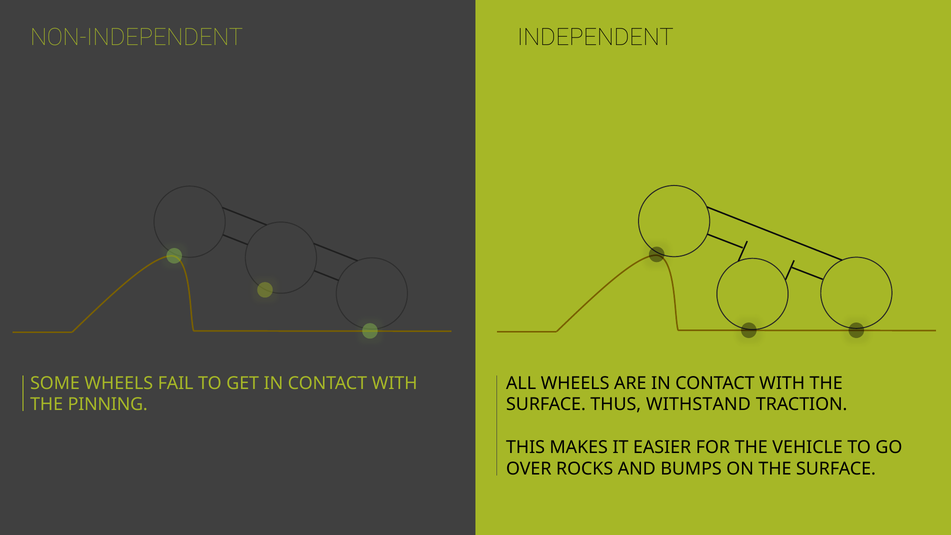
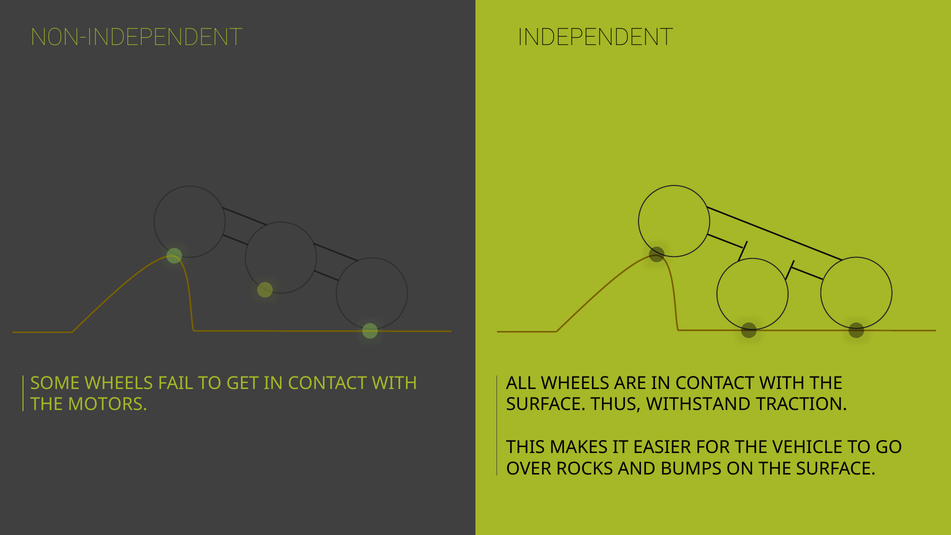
PINNING: PINNING -> MOTORS (108, 405)
